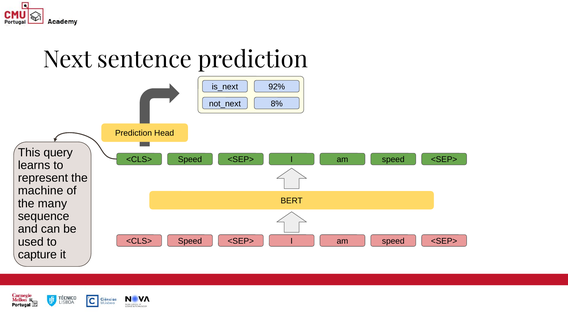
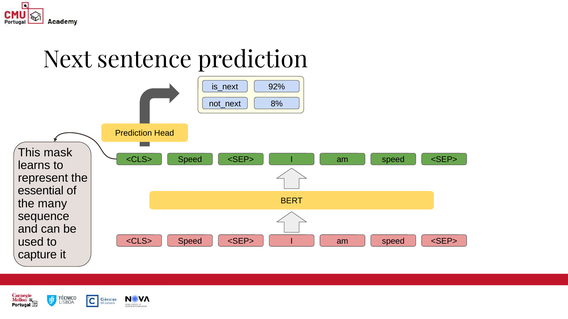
query: query -> mask (58, 153)
machine: machine -> essential (41, 191)
